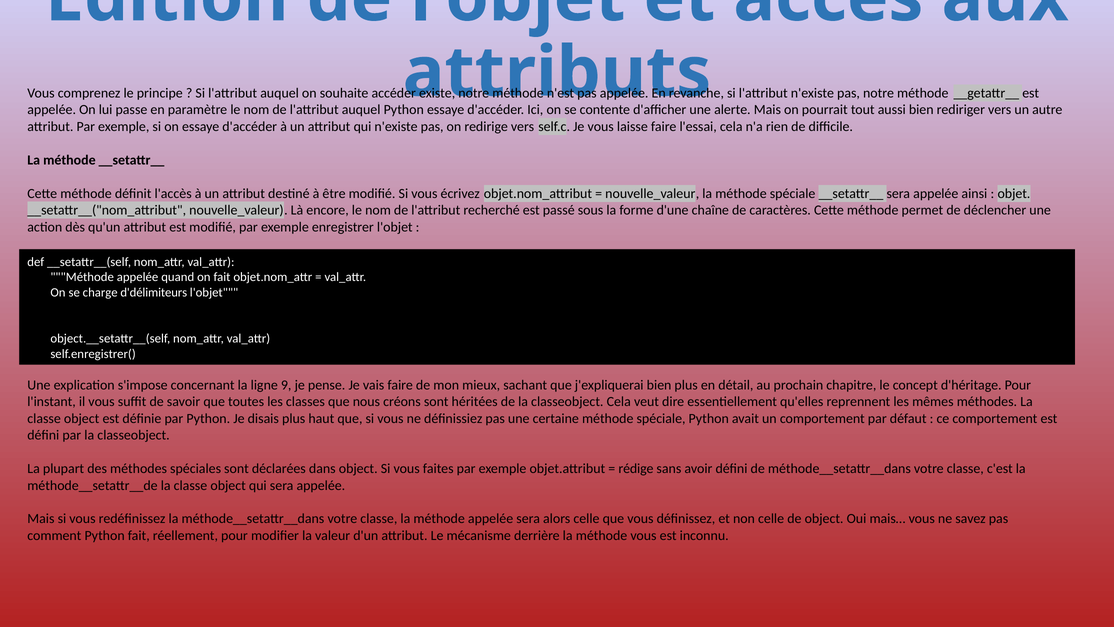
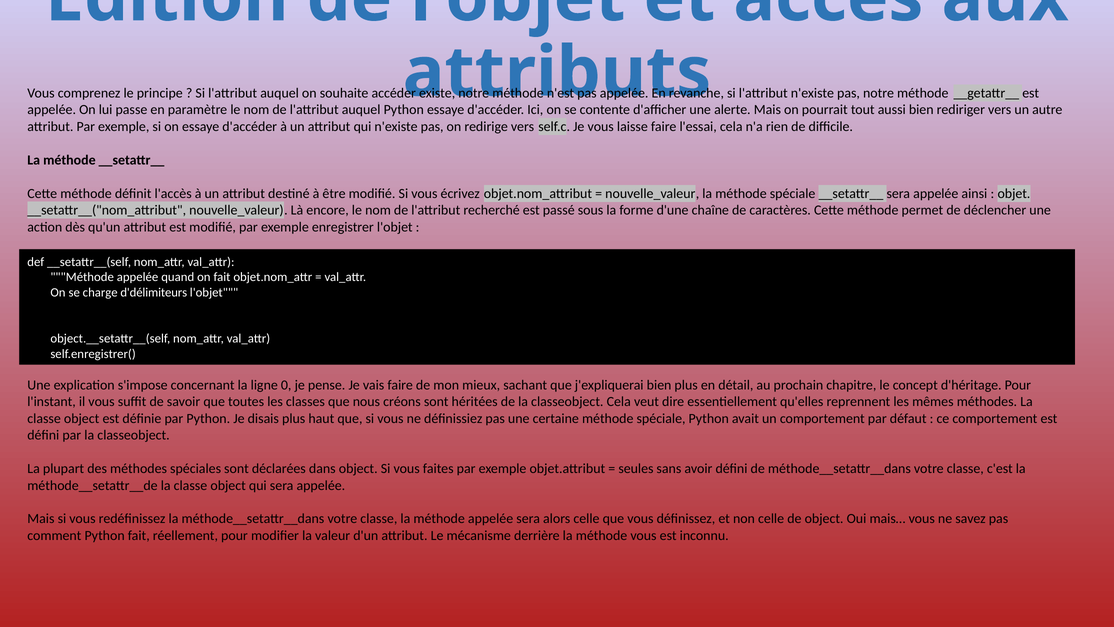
9: 9 -> 0 (286, 385)
rédige: rédige -> seules (636, 468)
